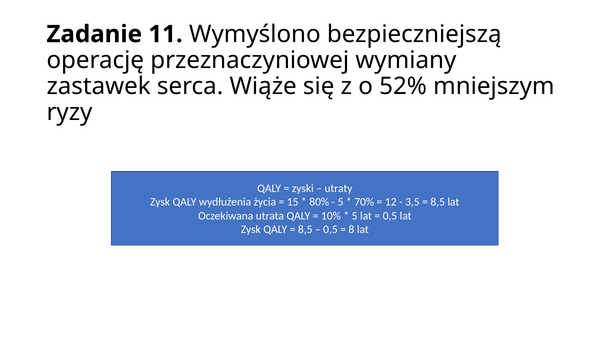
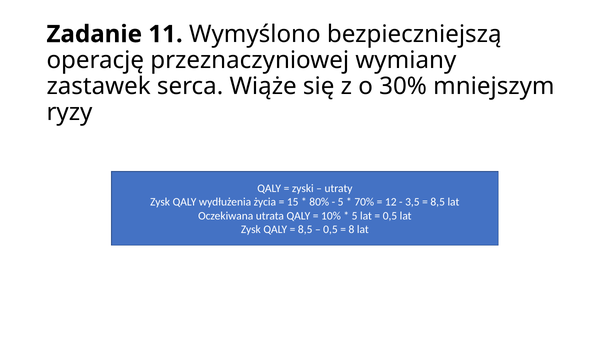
52%: 52% -> 30% (403, 86)
